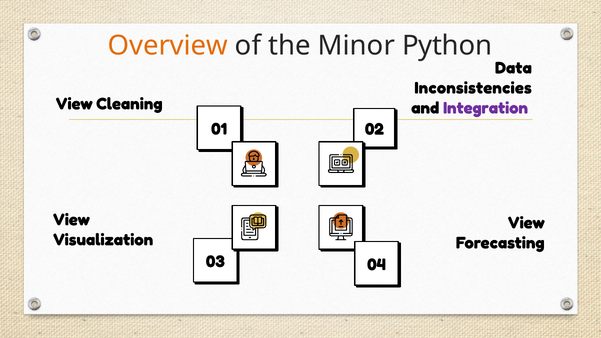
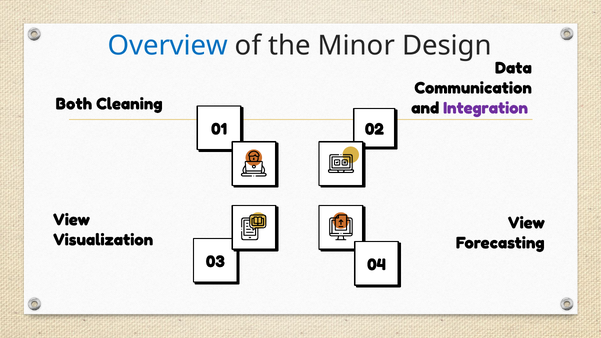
Overview colour: orange -> blue (168, 46)
Python: Python -> Design (447, 46)
Inconsistencies: Inconsistencies -> Communication (473, 88)
View: View -> Both (74, 104)
